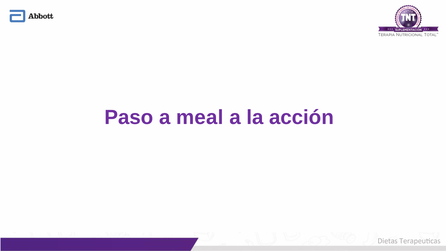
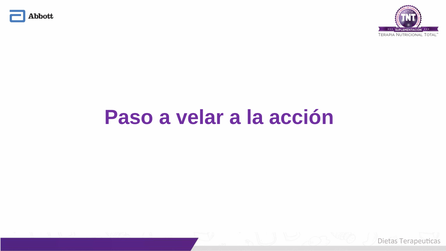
meal: meal -> velar (200, 117)
